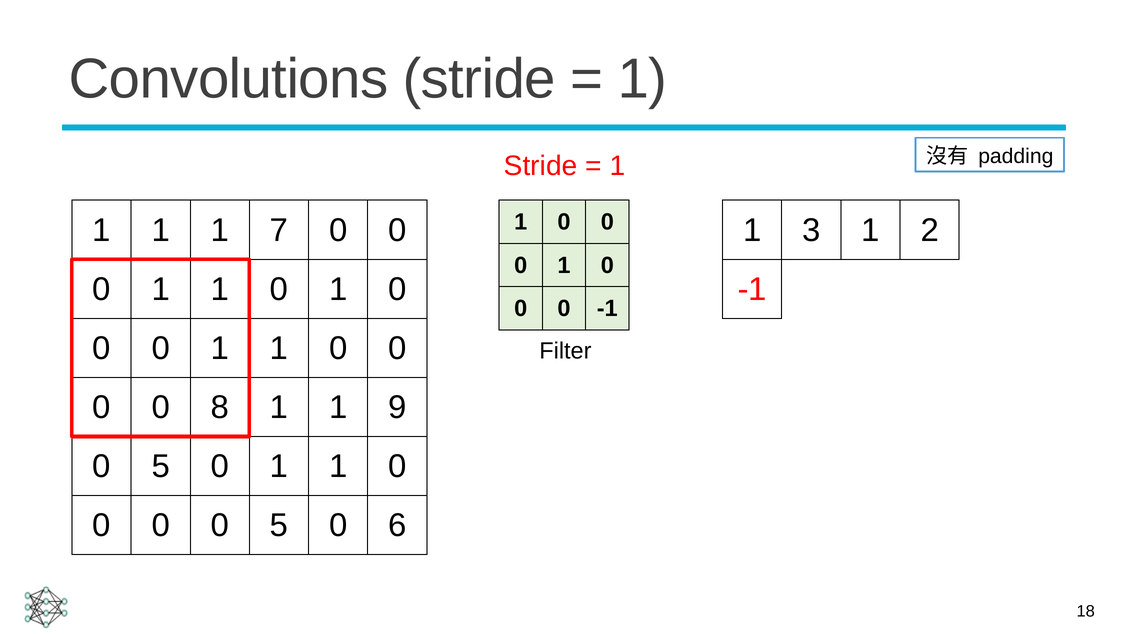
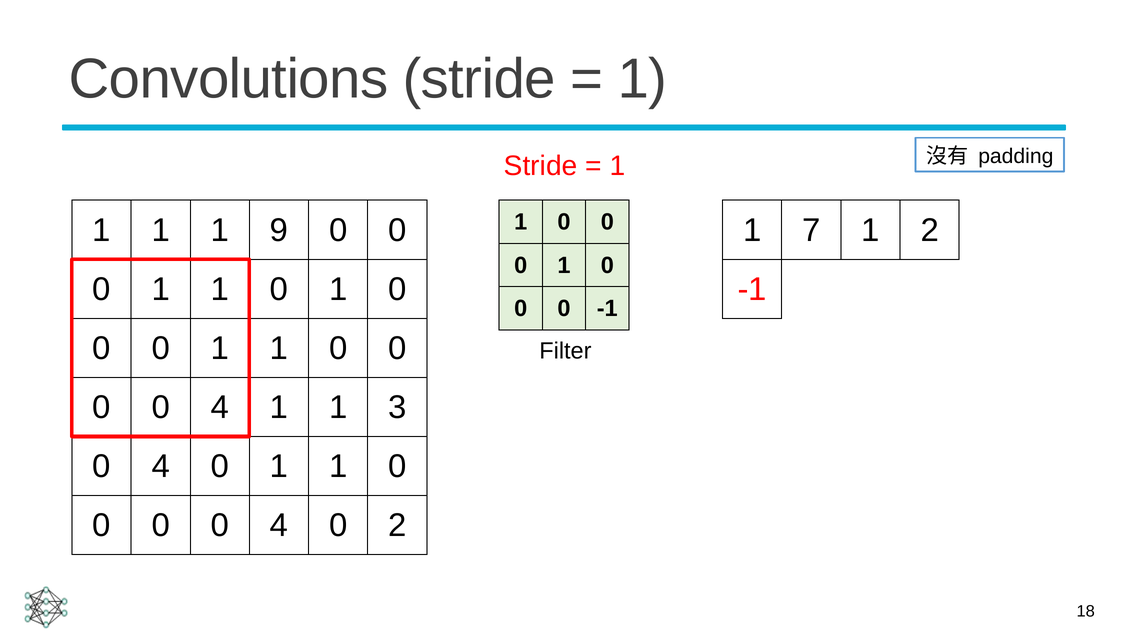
7: 7 -> 9 (279, 230)
3: 3 -> 7 (811, 230)
8: 8 -> 4 (220, 408)
9: 9 -> 3 (397, 408)
5: 5 -> 4 (161, 467)
5: 5 -> 4 (279, 526)
0 6: 6 -> 2 (397, 526)
